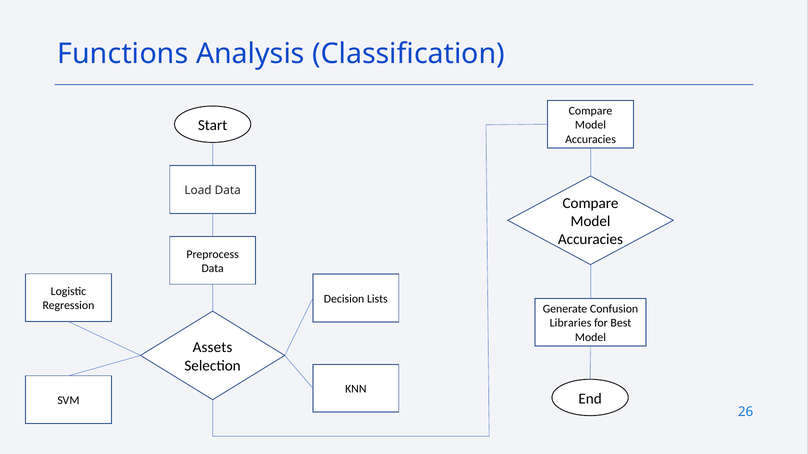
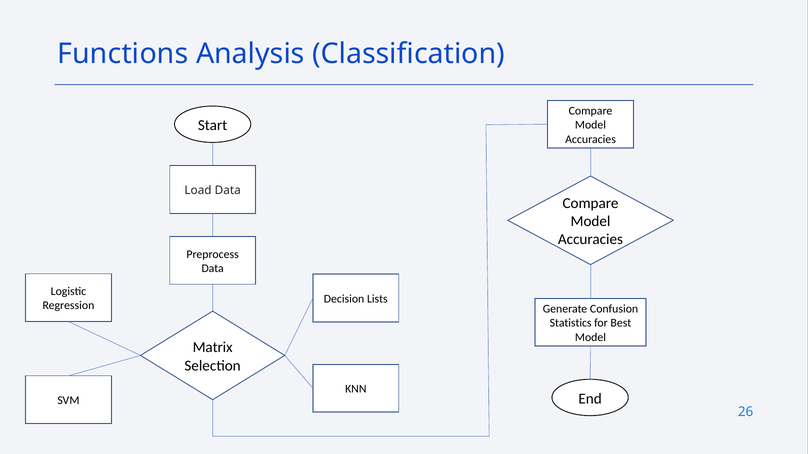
Libraries: Libraries -> Statistics (571, 323)
Assets: Assets -> Matrix (213, 348)
